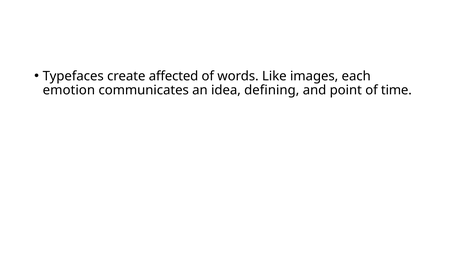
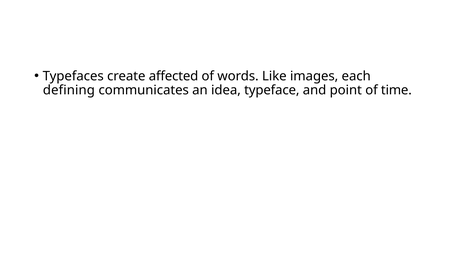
emotion: emotion -> defining (69, 90)
defining: defining -> typeface (272, 90)
